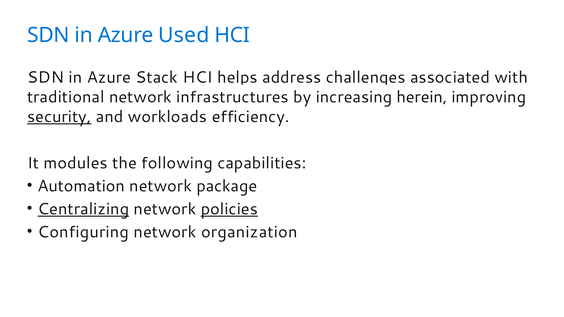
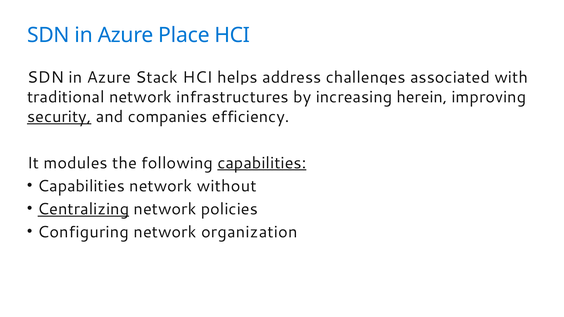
Used: Used -> Place (184, 35)
workloads: workloads -> companies (168, 117)
capabilities underline: none -> present (262, 163)
Automation: Automation -> Capabilities (81, 186)
package: package -> without (227, 186)
policies underline: present -> none (229, 209)
